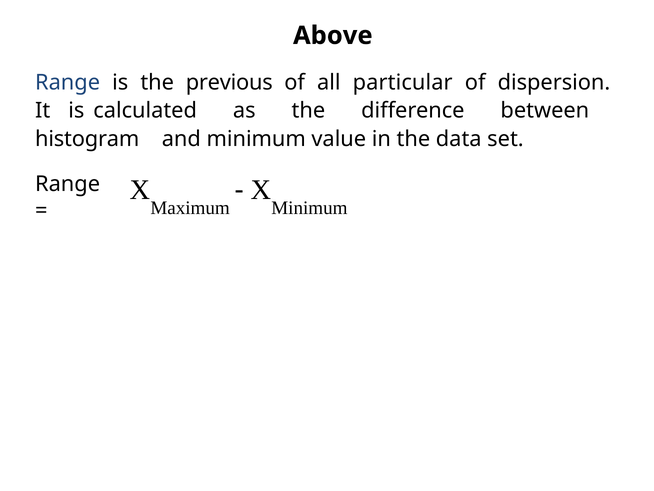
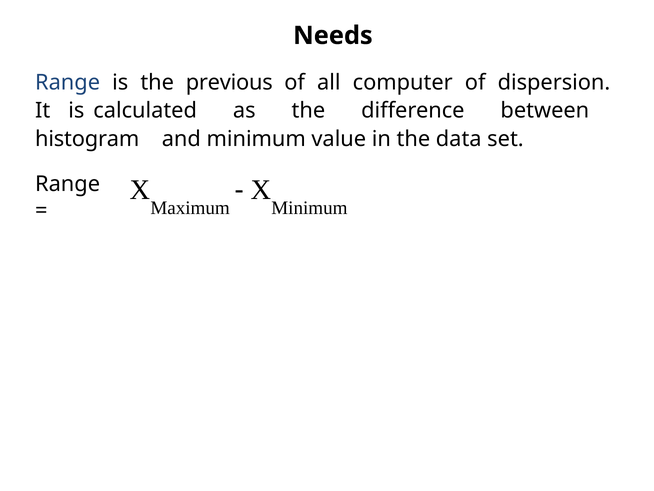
Above: Above -> Needs (333, 36)
particular: particular -> computer (403, 82)
